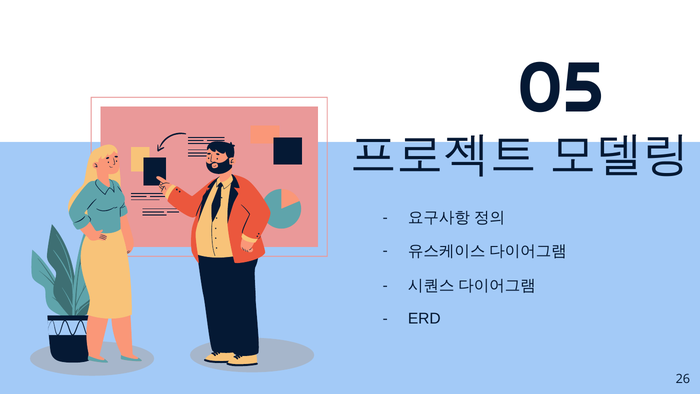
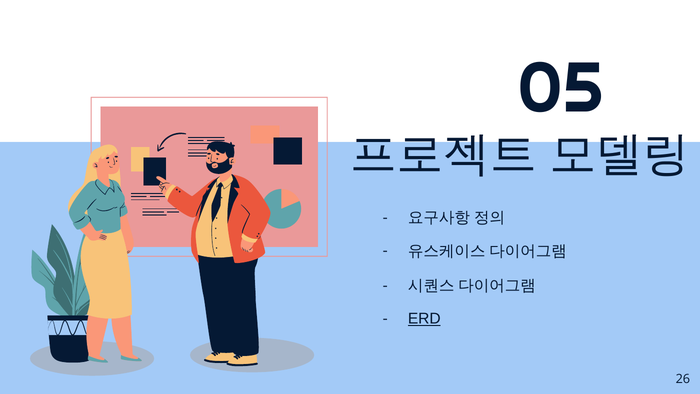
ERD underline: none -> present (424, 319)
